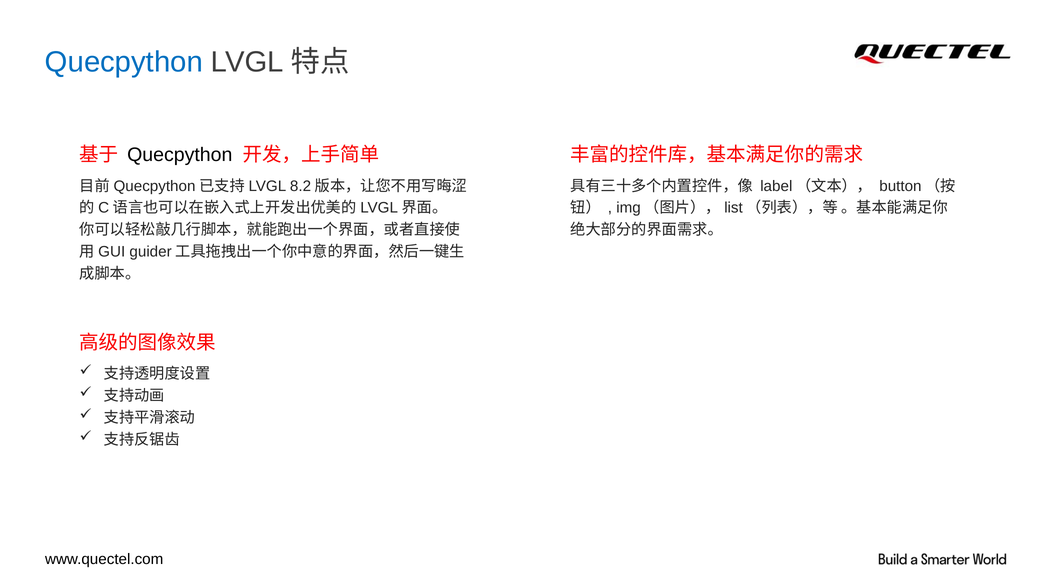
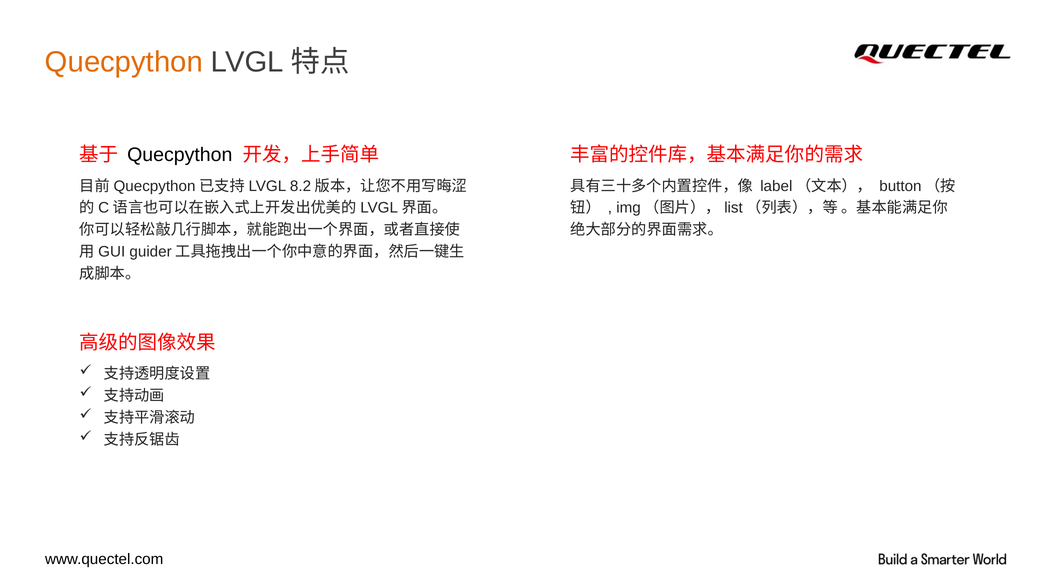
Quecpython colour: blue -> orange (124, 62)
